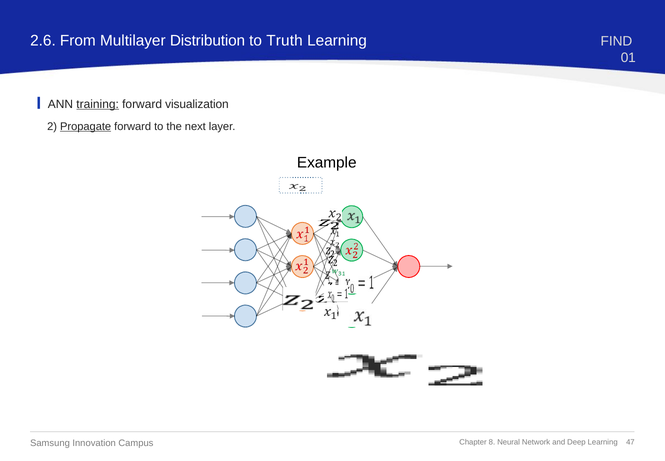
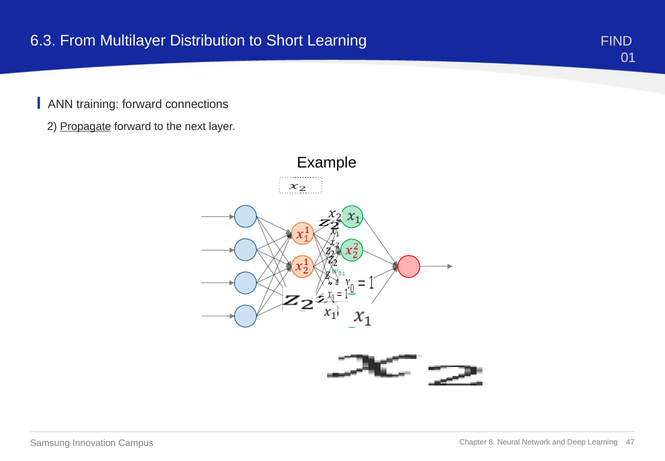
2.6: 2.6 -> 6.3 (43, 40)
Truth: Truth -> Short (285, 40)
training underline: present -> none (98, 104)
visualization: visualization -> connections (197, 104)
